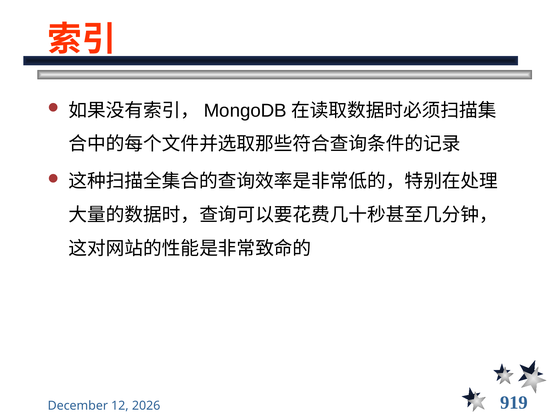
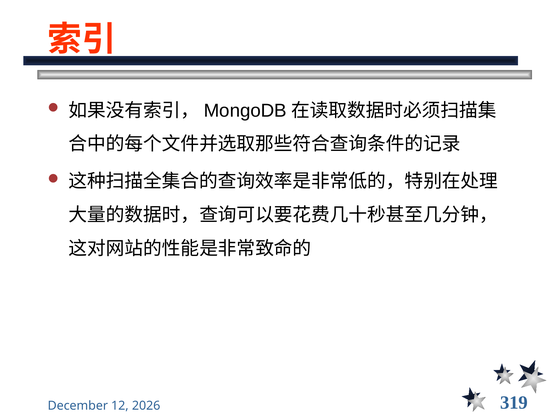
919: 919 -> 319 (514, 403)
